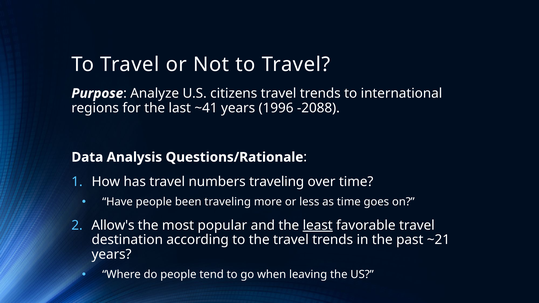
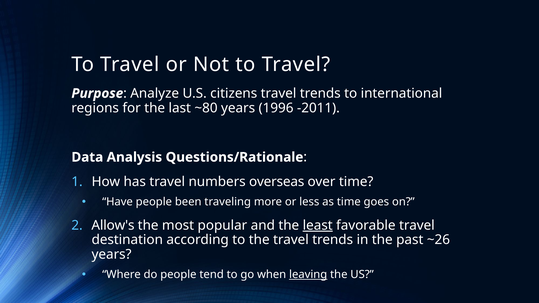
~41: ~41 -> ~80 (206, 108)
-2088: -2088 -> -2011 (318, 108)
numbers traveling: traveling -> overseas (277, 182)
~21: ~21 -> ~26 (438, 240)
leaving underline: none -> present (308, 275)
